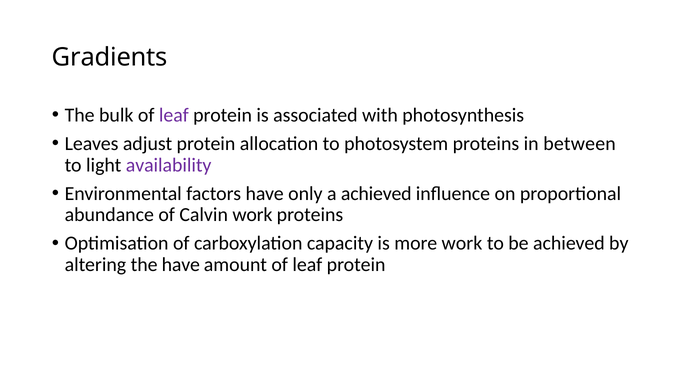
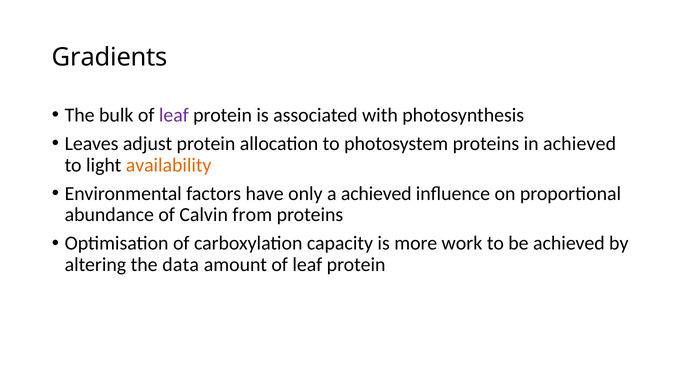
in between: between -> achieved (580, 144)
availability colour: purple -> orange (169, 165)
Calvin work: work -> from (252, 215)
the have: have -> data (181, 265)
